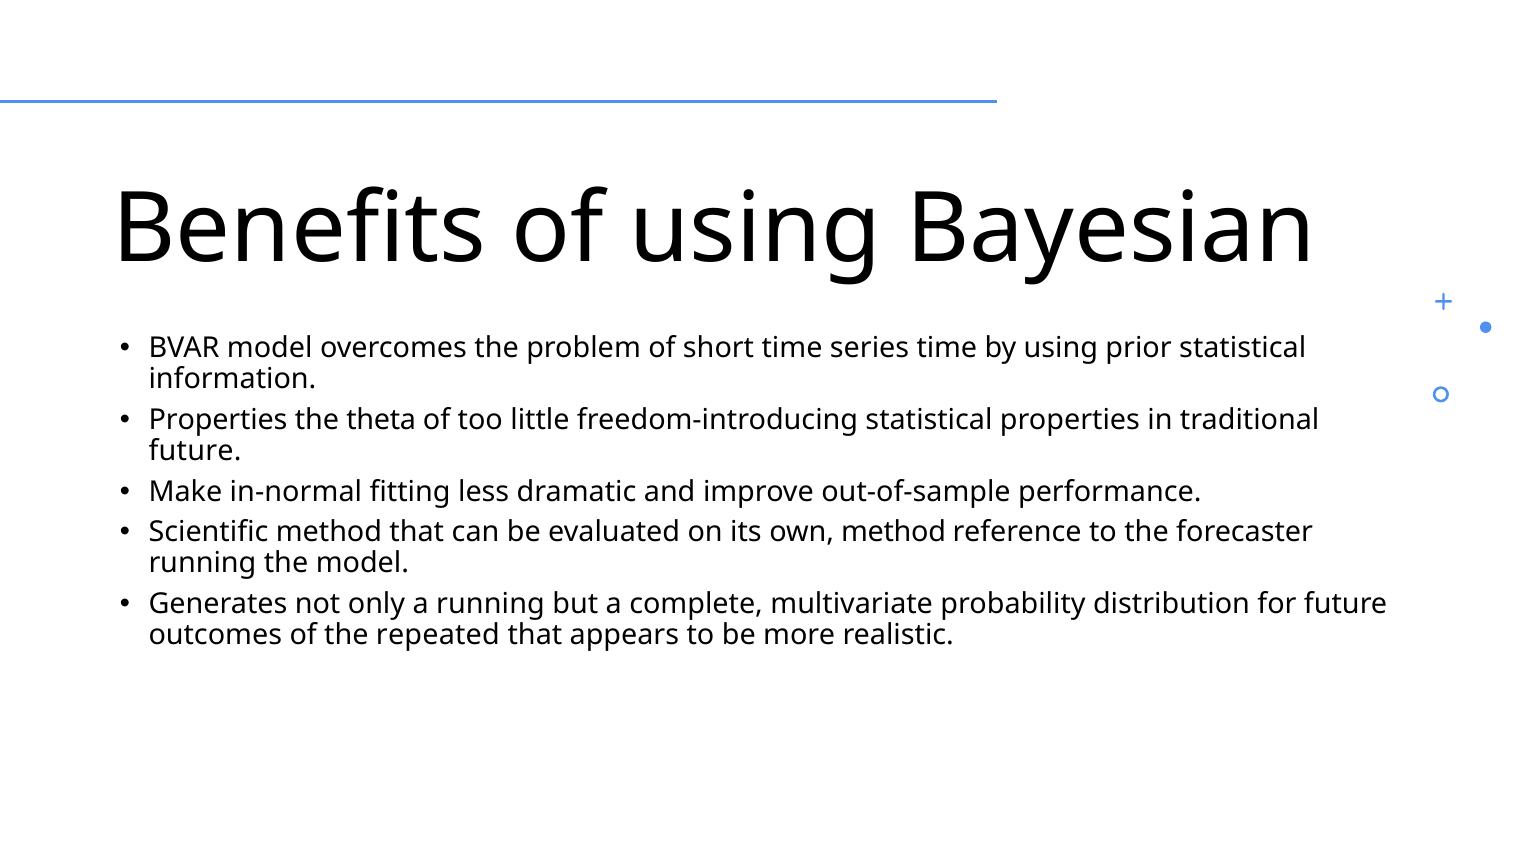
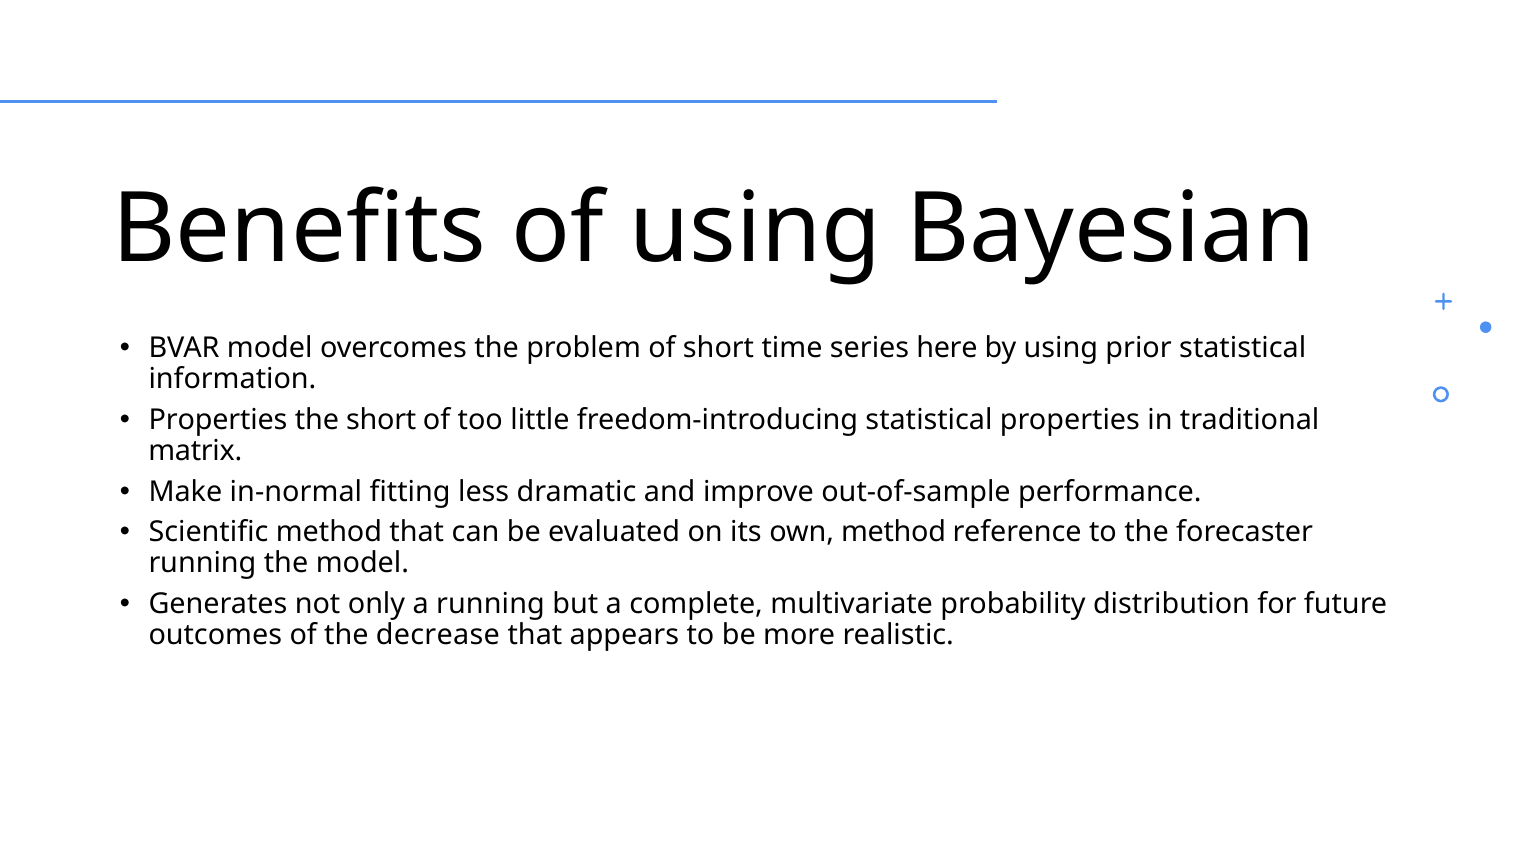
series time: time -> here (947, 348)
the theta: theta -> short (381, 420)
future: future -> matrix (195, 451)
repeated: repeated -> decrease (438, 635)
